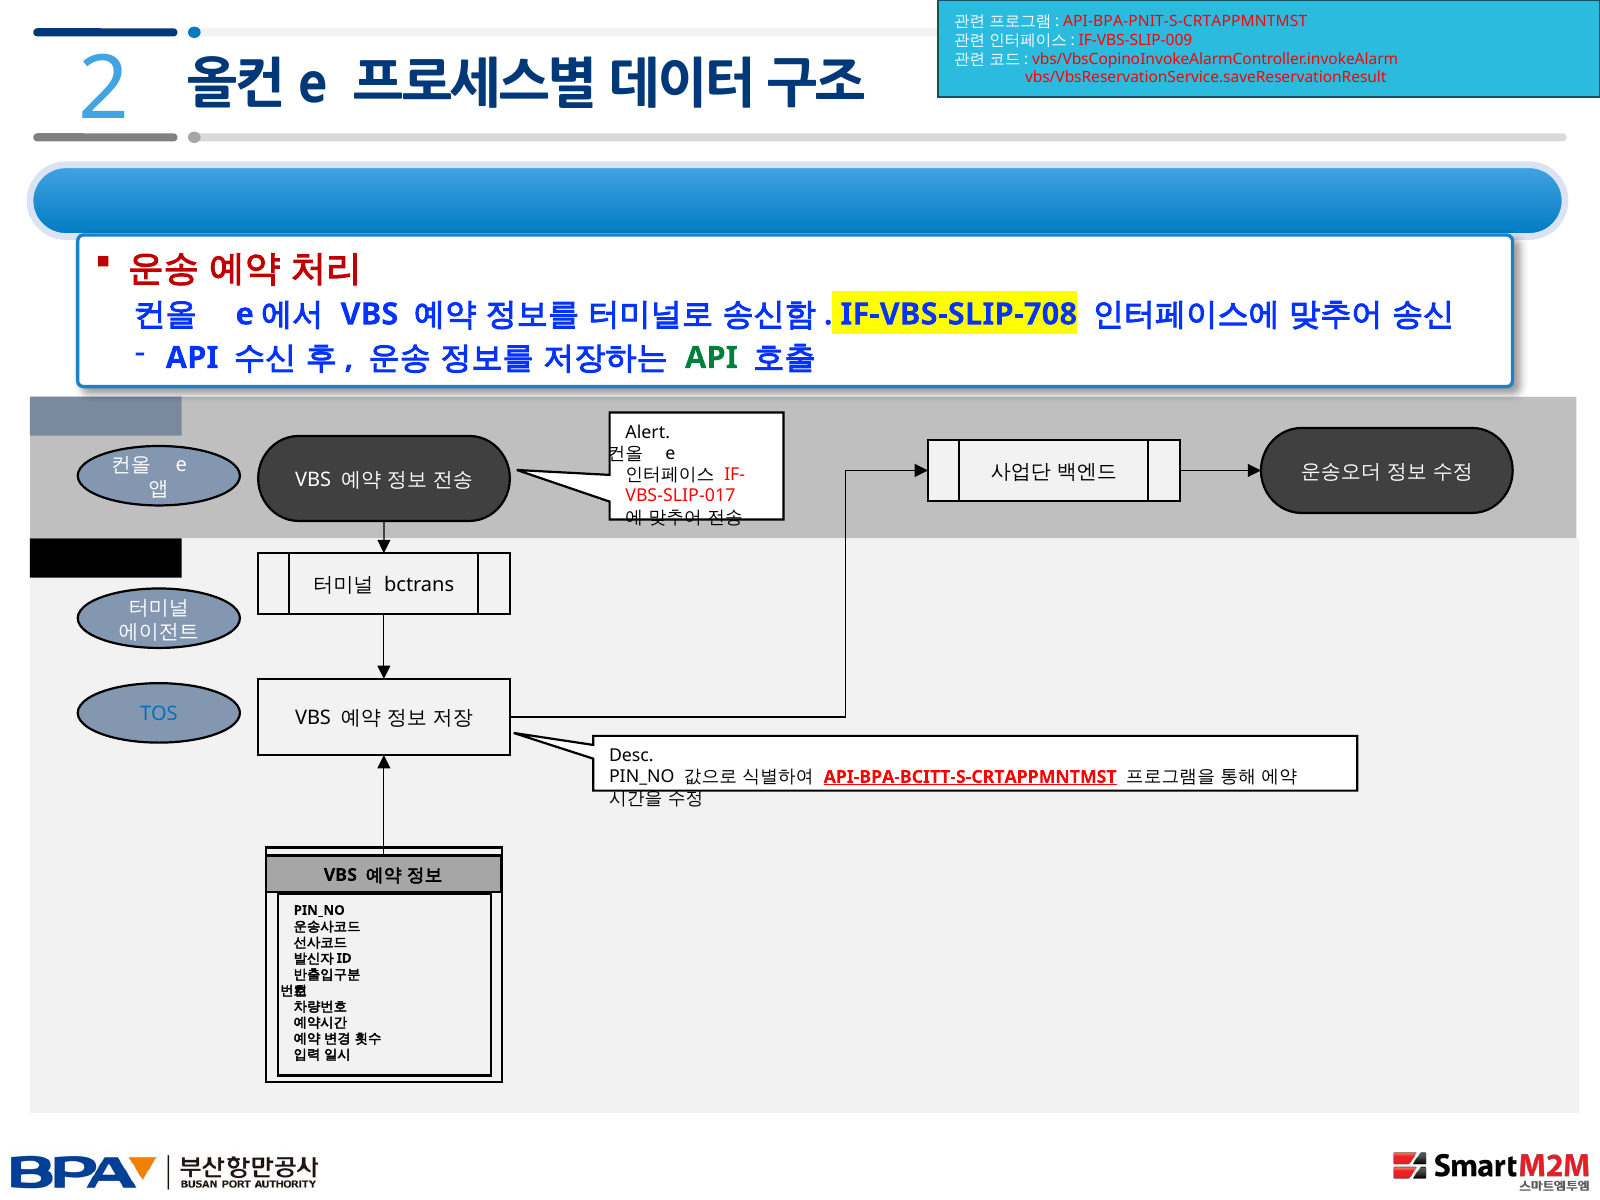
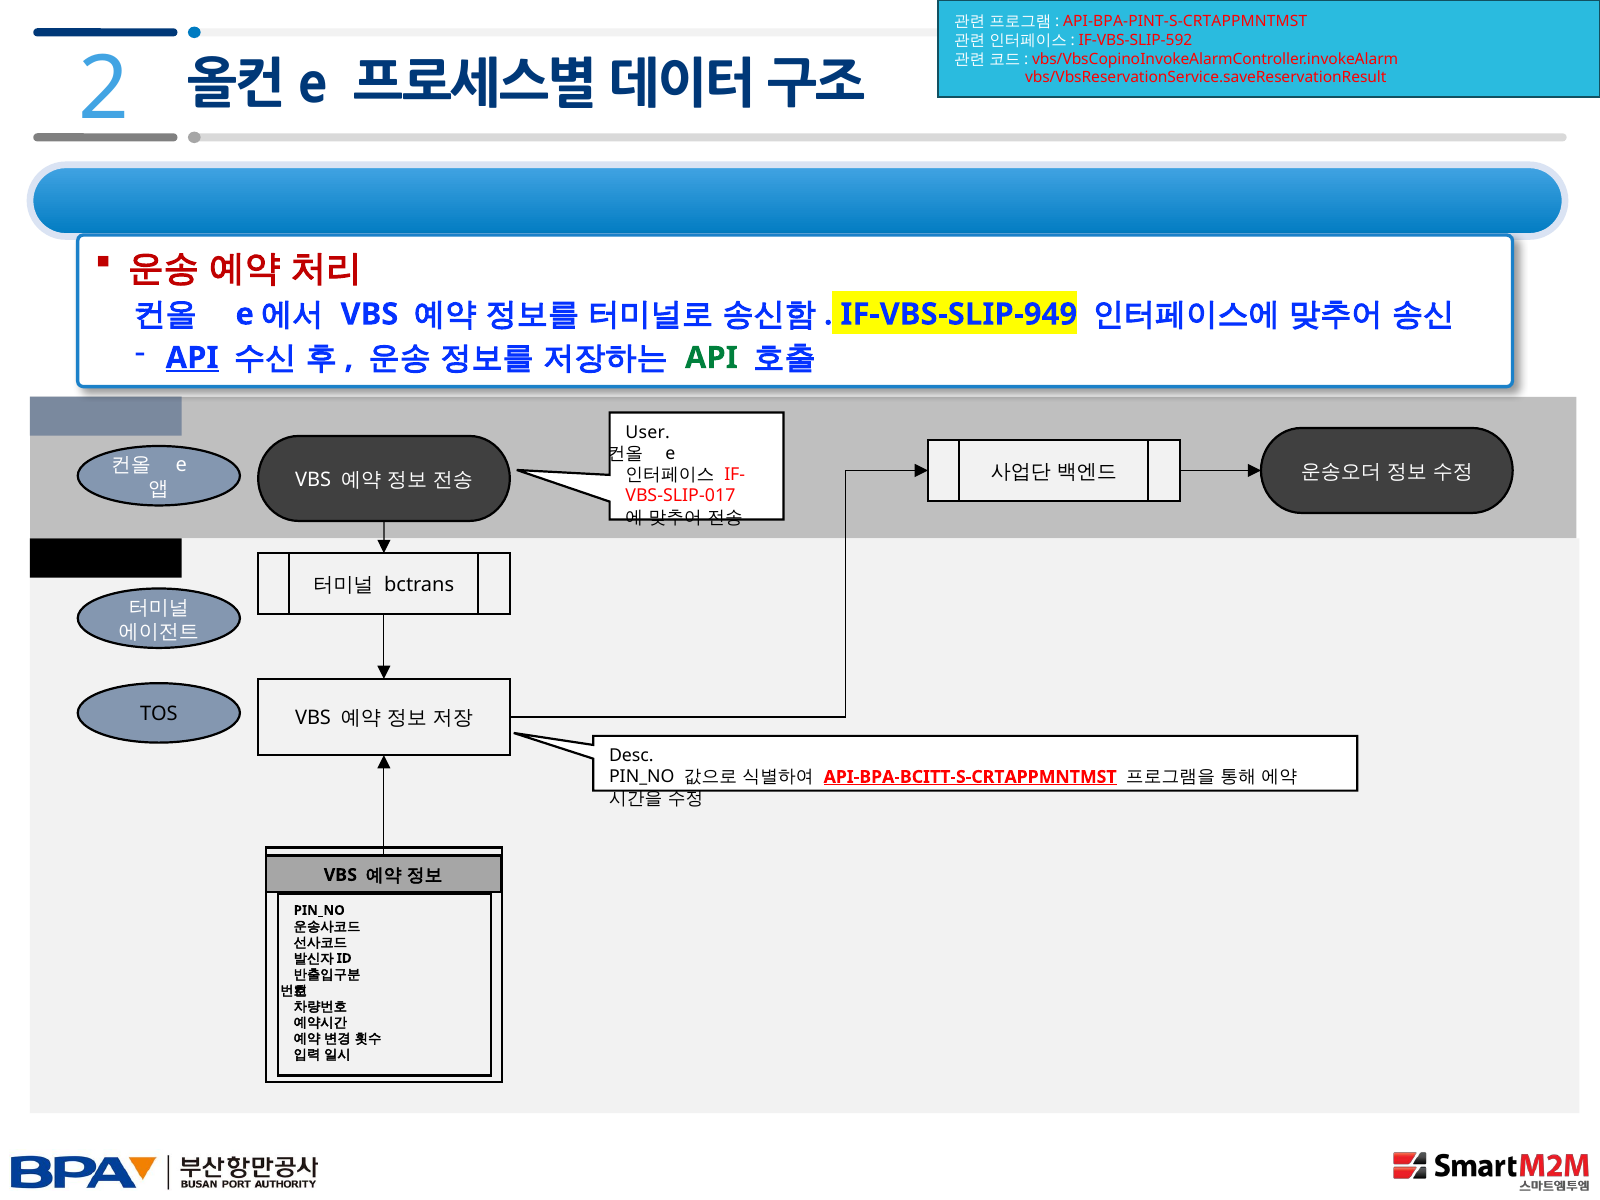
API-BPA-PNIT-S-CRTAPPMNTMST: API-BPA-PNIT-S-CRTAPPMNTMST -> API-BPA-PINT-S-CRTAPPMNTMST (1185, 22)
IF-VBS-SLIP-009: IF-VBS-SLIP-009 -> IF-VBS-SLIP-592 (1135, 40)
IF-VBS-SLIP-708: IF-VBS-SLIP-708 -> IF-VBS-SLIP-949 (959, 314)
API underline: none -> present (192, 358)
Alert: Alert -> User (648, 432)
TOS colour: blue -> black (159, 714)
